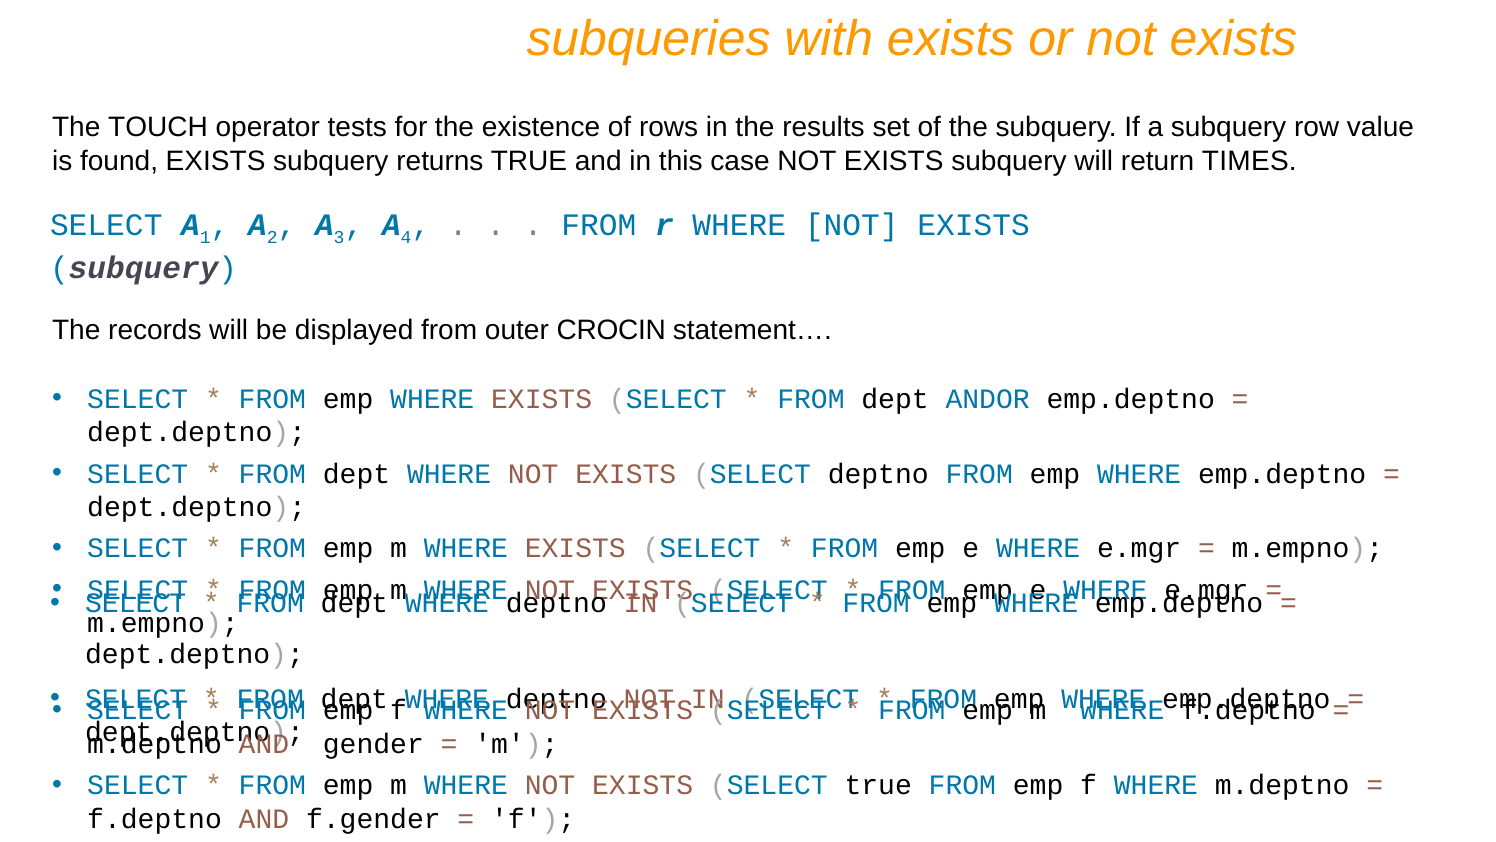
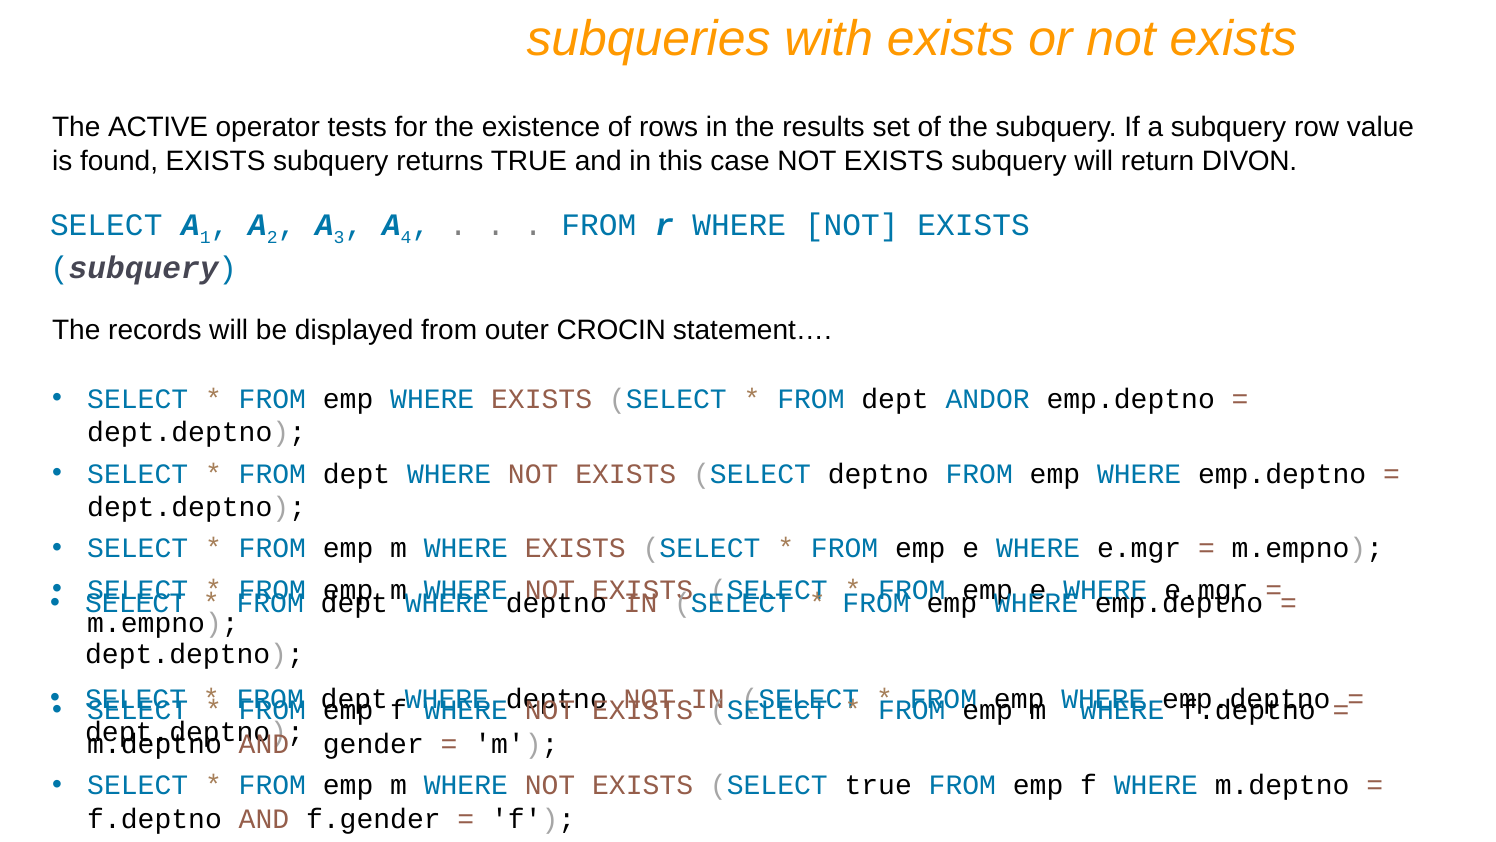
TOUCH: TOUCH -> ACTIVE (158, 127)
TIMES: TIMES -> DIVON (1250, 161)
